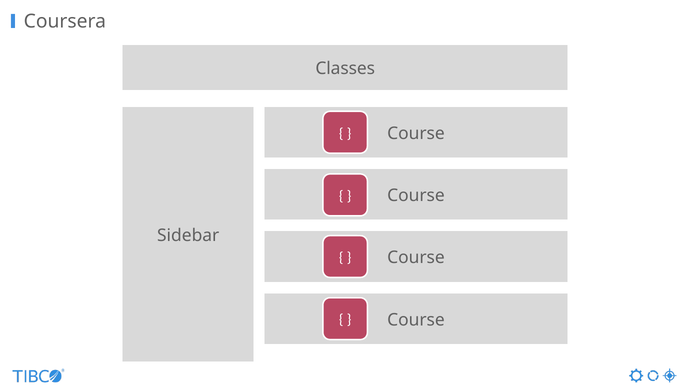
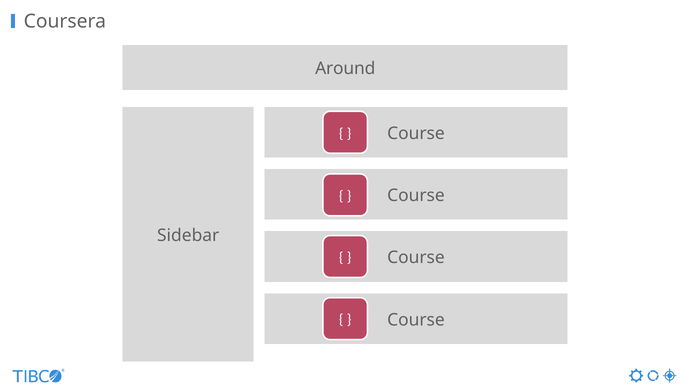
Classes: Classes -> Around (345, 69)
